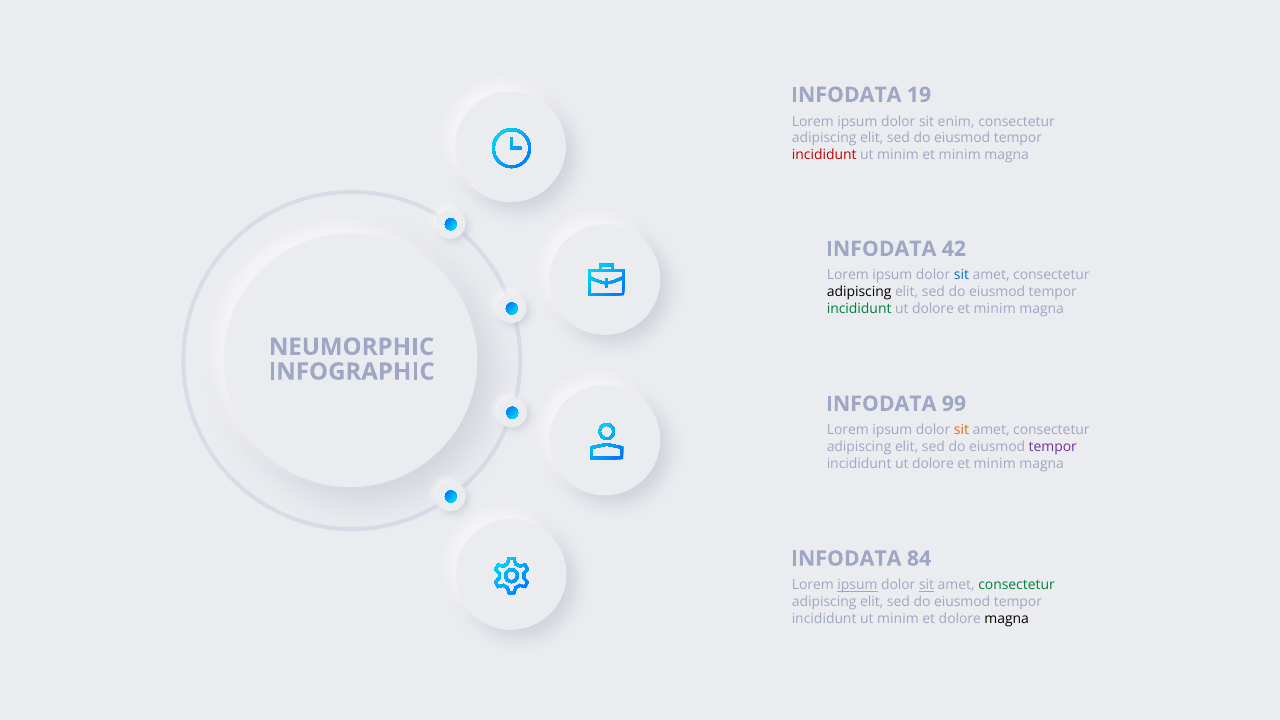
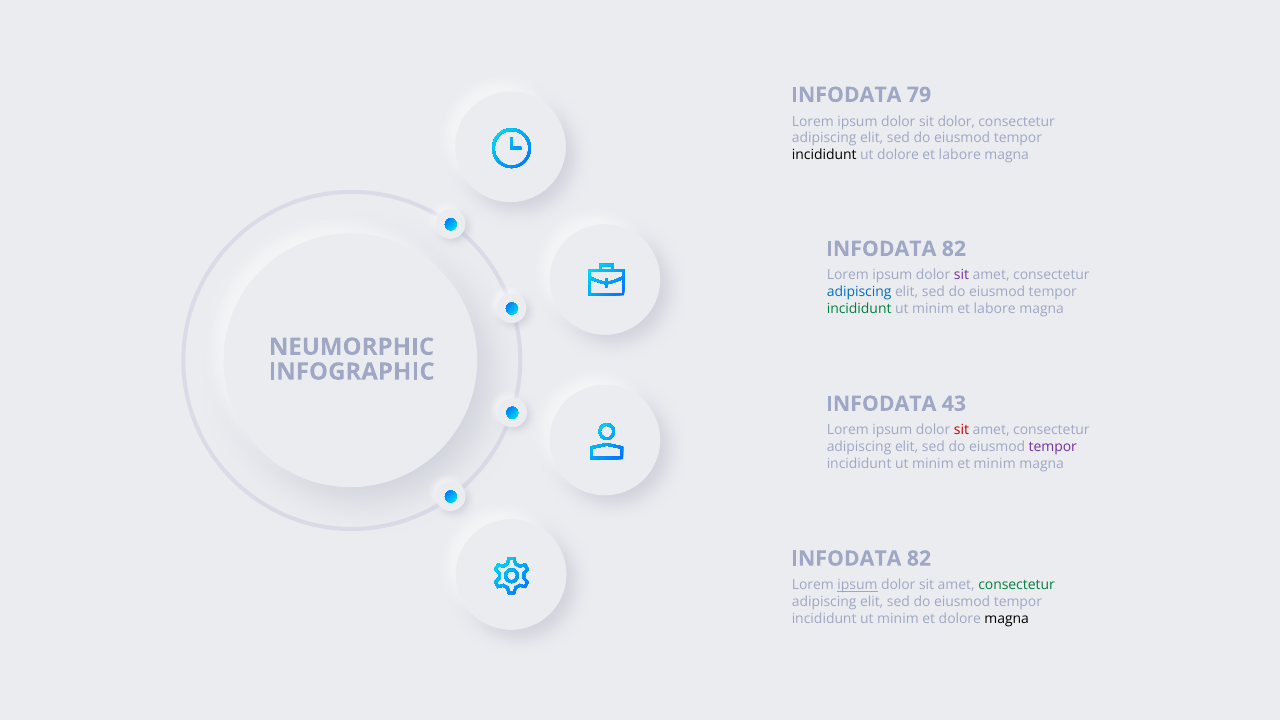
19: 19 -> 79 (919, 95)
sit enim: enim -> dolor (956, 122)
incididunt colour: red -> black (824, 155)
minim: minim -> dolore (898, 155)
minim: minim -> labore (960, 155)
42: 42 -> 82 (954, 249)
sit colour: blue -> purple (961, 275)
adipiscing colour: black -> blue (859, 292)
dolore: dolore -> minim (933, 309)
minim: minim -> labore (995, 309)
99: 99 -> 43 (954, 404)
sit colour: orange -> red (961, 430)
dolore: dolore -> minim (933, 464)
84: 84 -> 82 (919, 559)
sit underline: present -> none (927, 585)
